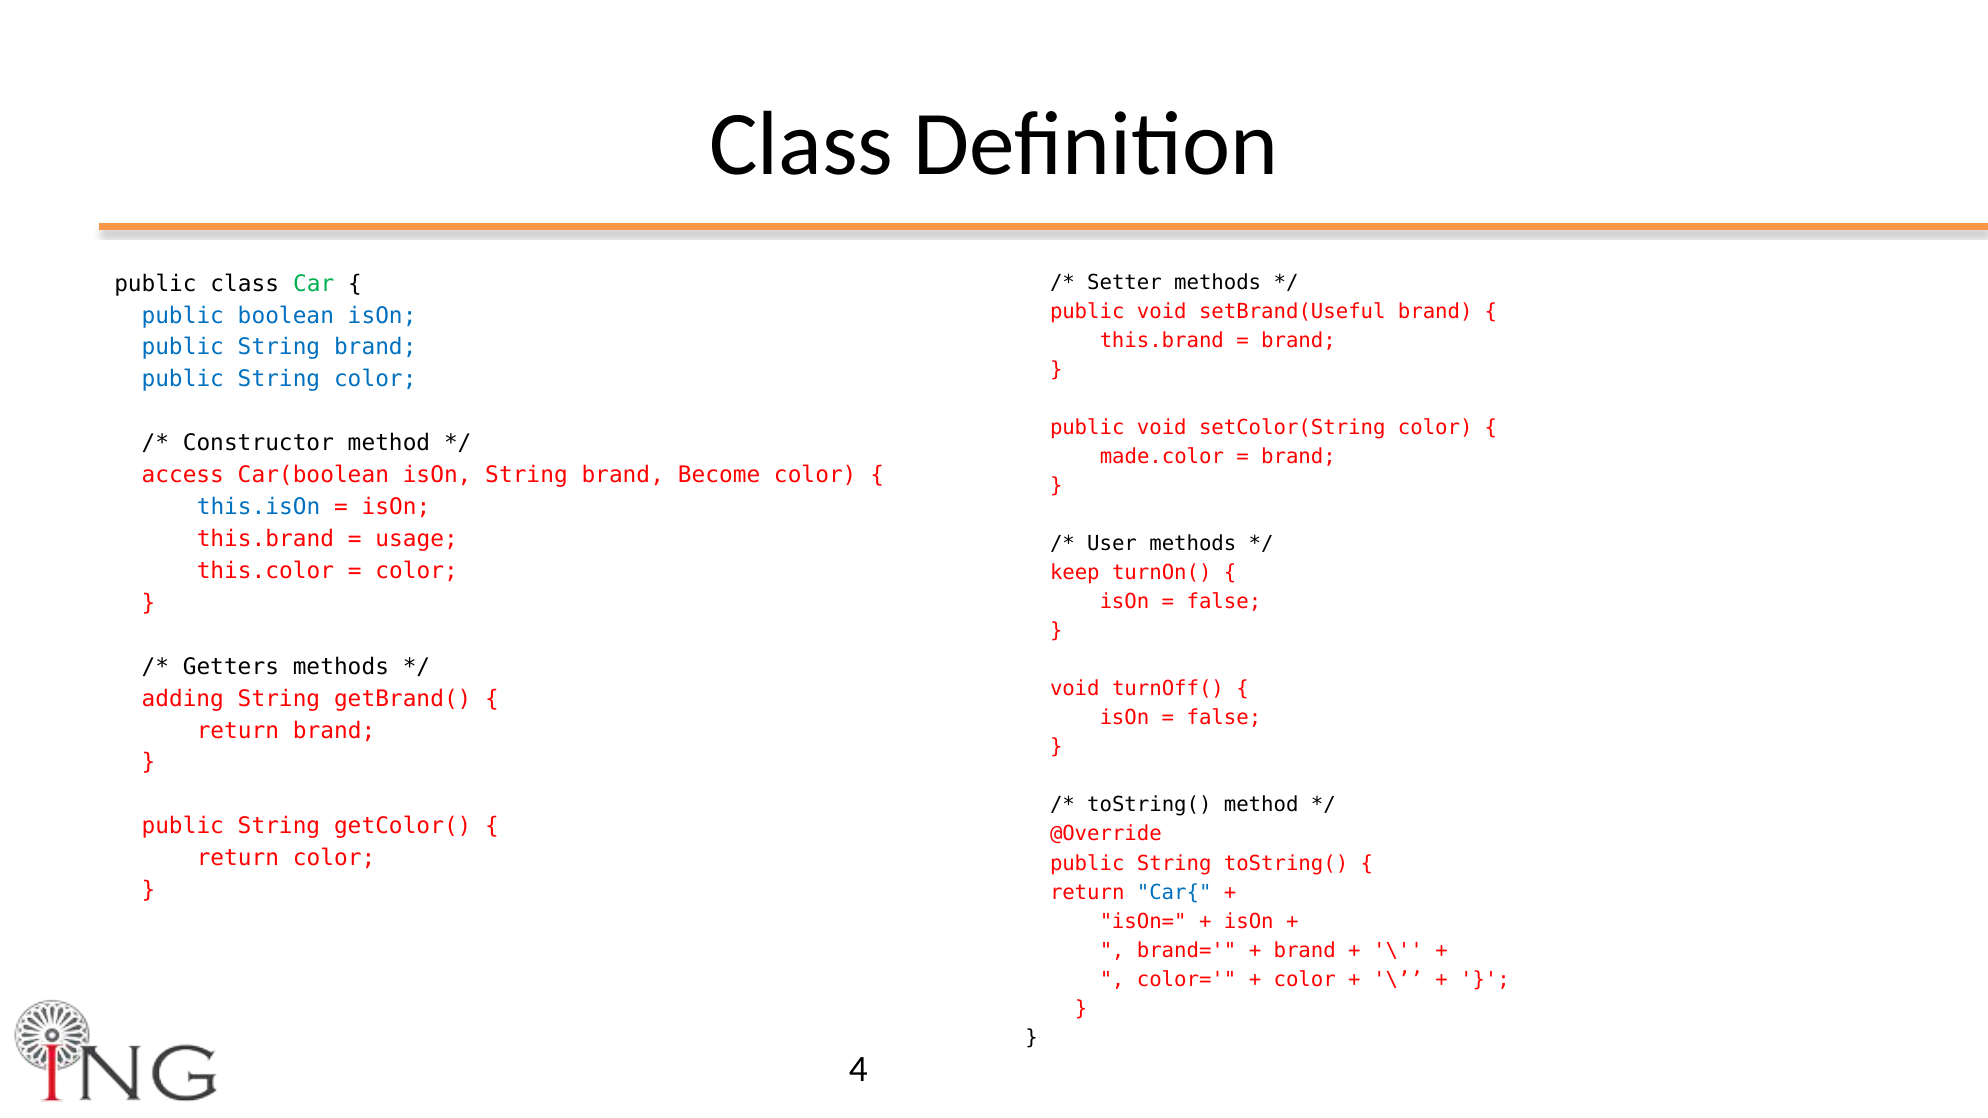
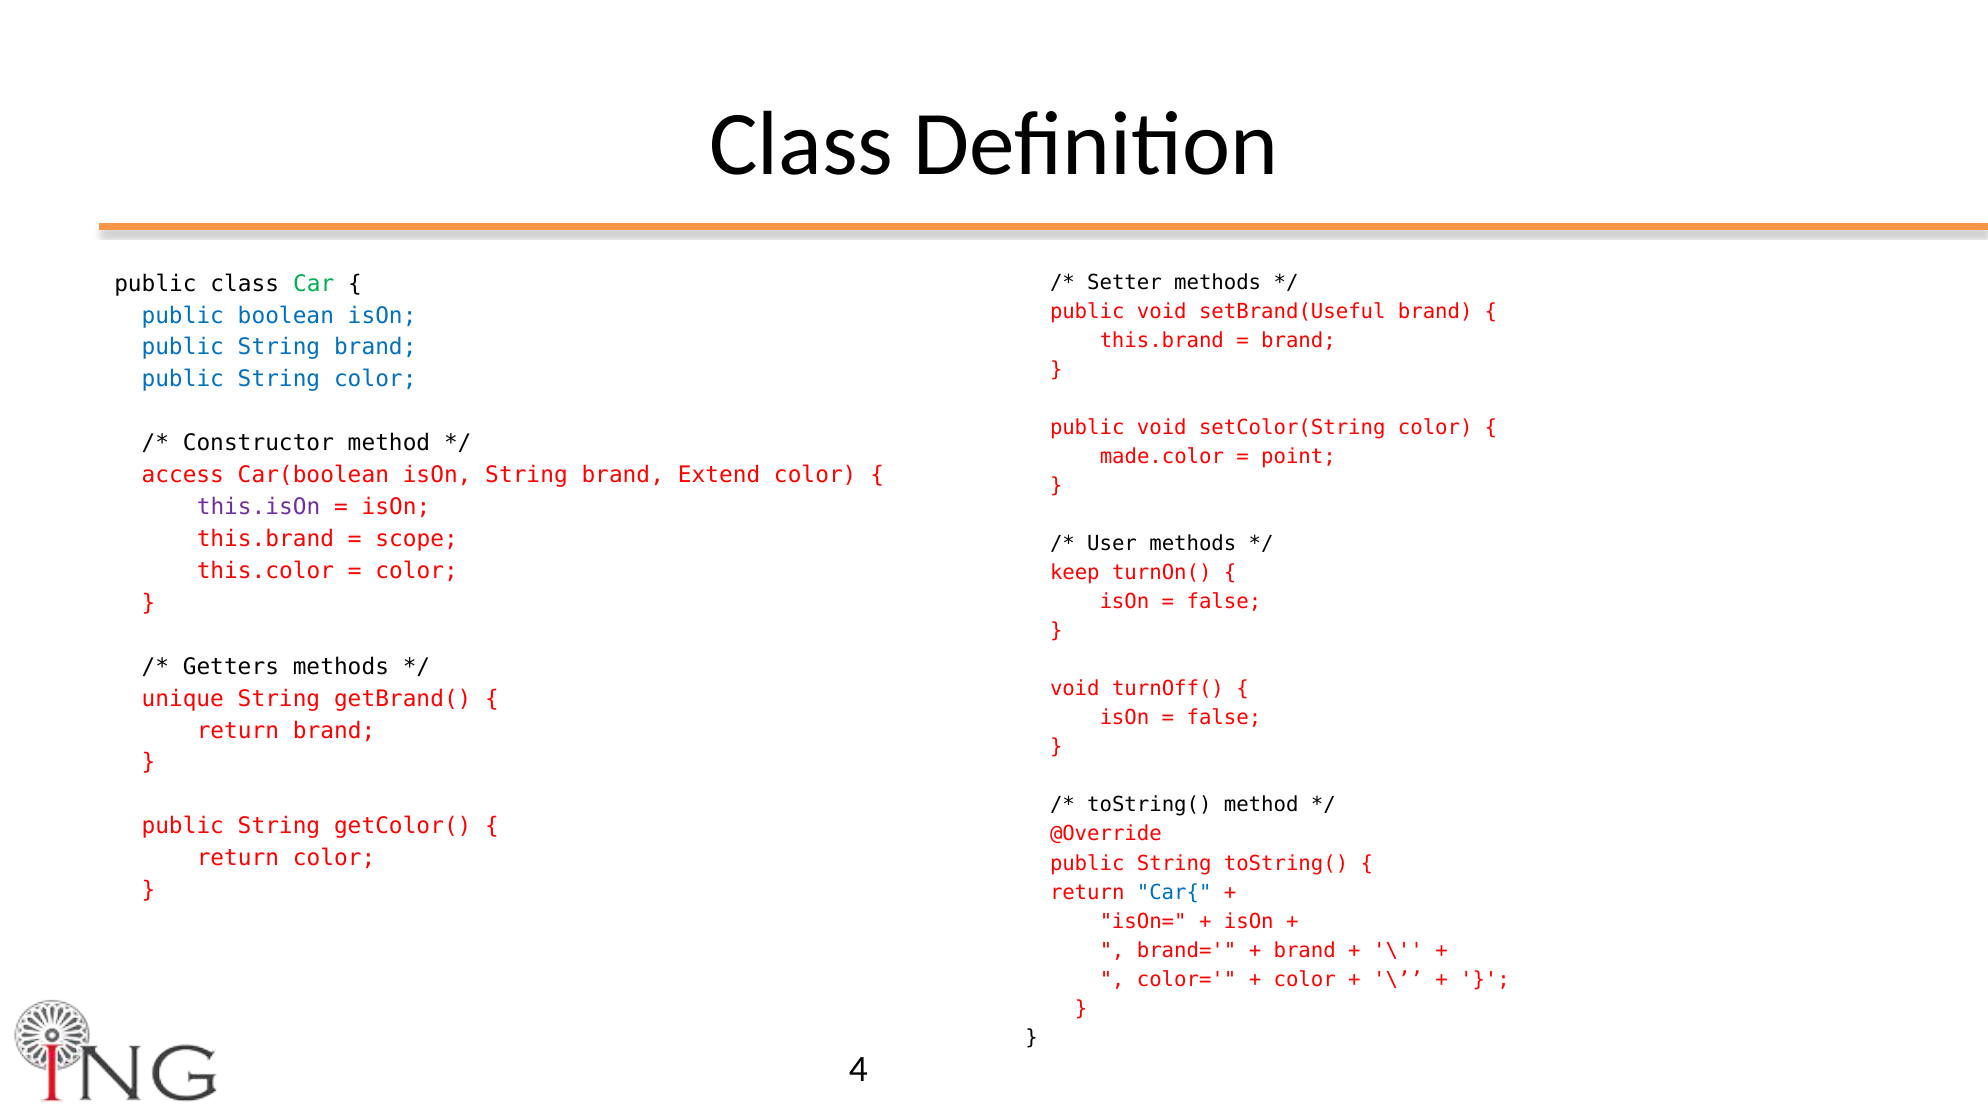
brand: brand -> point (1299, 457)
Become: Become -> Extend (719, 475)
this.isOn colour: blue -> purple (259, 507)
usage: usage -> scope (417, 539)
adding: adding -> unique (183, 699)
